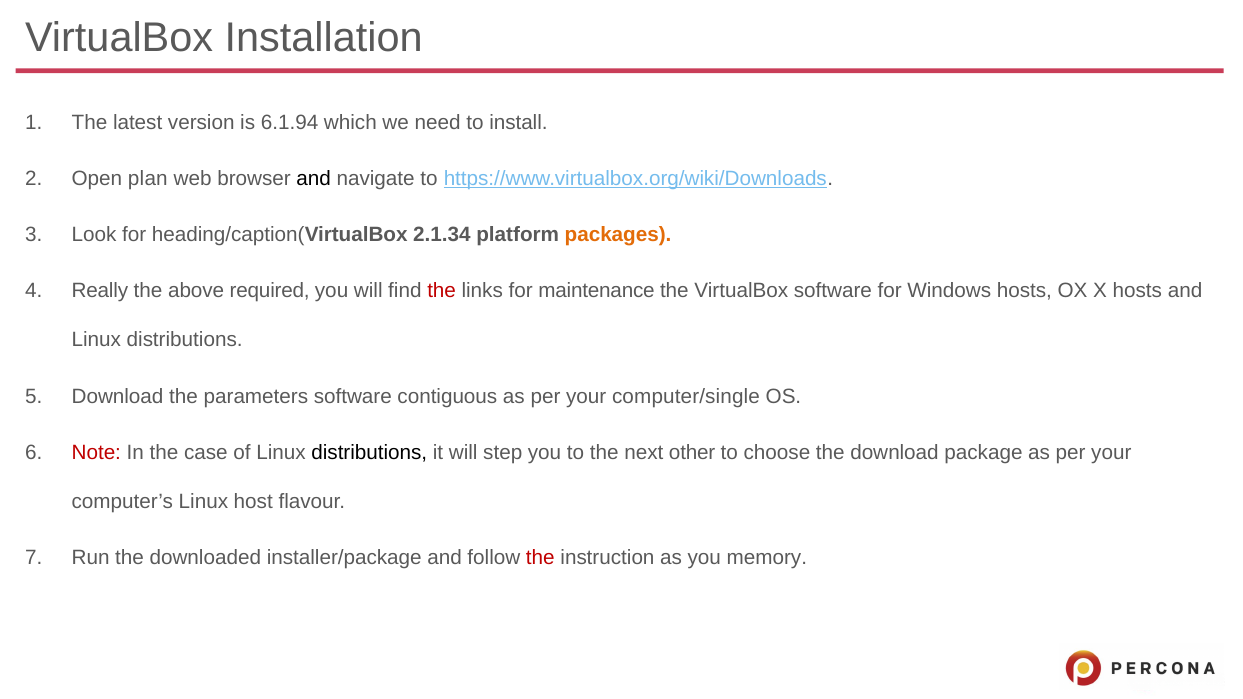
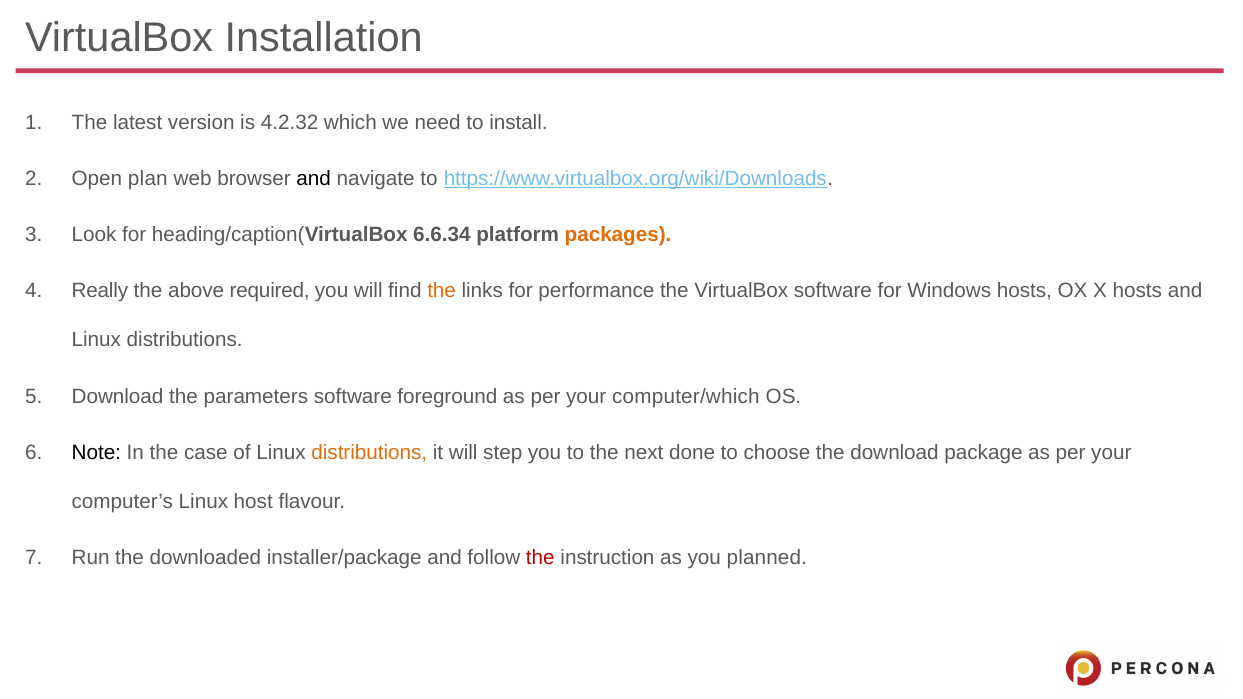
6.1.94: 6.1.94 -> 4.2.32 (290, 122)
2.1.34: 2.1.34 -> 6.6.34 (442, 235)
the colour: red -> orange (442, 291)
maintenance: maintenance -> performance (596, 291)
contiguous: contiguous -> foreground (447, 396)
computer/single: computer/single -> computer/which (686, 396)
Note colour: red -> black (96, 452)
distributions colour: black -> orange (369, 452)
other: other -> done (692, 452)
memory: memory -> planned (767, 558)
